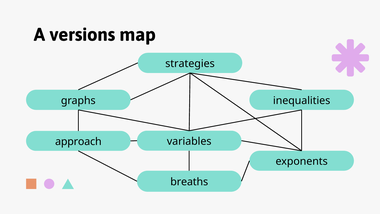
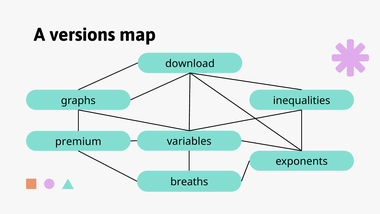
strategies: strategies -> download (190, 64)
approach: approach -> premium (78, 141)
